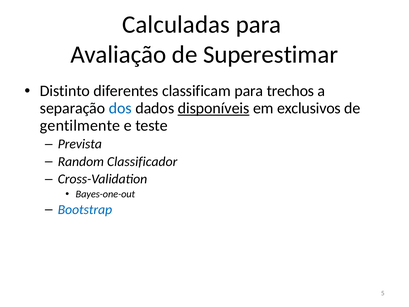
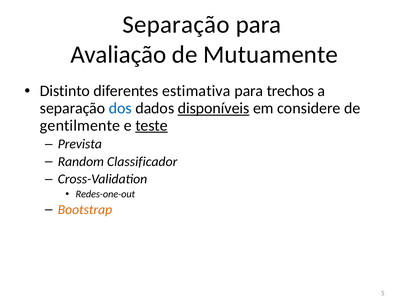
Calculadas: Calculadas -> Separação (176, 25)
Superestimar: Superestimar -> Mutuamente (271, 55)
classificam: classificam -> estimativa (196, 91)
exclusivos: exclusivos -> considere (309, 108)
teste underline: none -> present (152, 125)
Bayes-one-out: Bayes-one-out -> Redes-one-out (105, 194)
Bootstrap colour: blue -> orange (85, 209)
